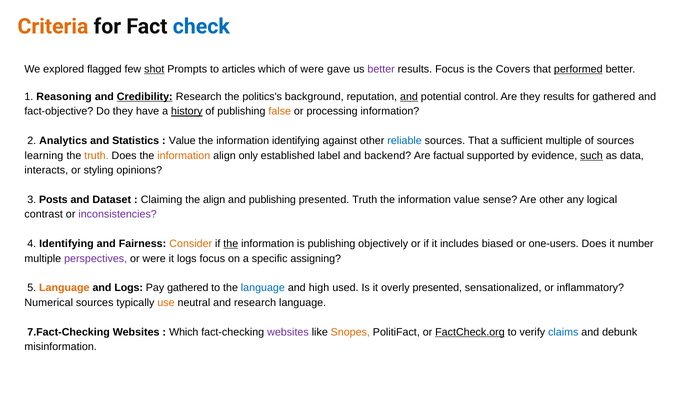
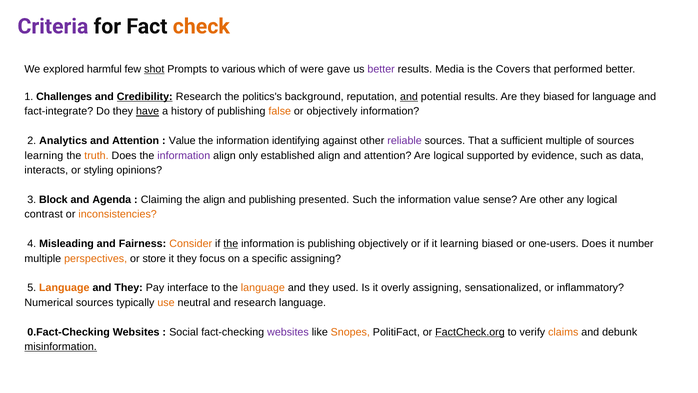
Criteria colour: orange -> purple (53, 26)
check colour: blue -> orange (201, 26)
flagged: flagged -> harmful (104, 69)
articles: articles -> various (239, 69)
results Focus: Focus -> Media (450, 69)
performed underline: present -> none (578, 69)
Reasoning: Reasoning -> Challenges (64, 97)
potential control: control -> results (481, 97)
they results: results -> biased (559, 97)
for gathered: gathered -> language (614, 97)
fact-objective: fact-objective -> fact-integrate (59, 111)
have underline: none -> present (148, 111)
history underline: present -> none (187, 111)
or processing: processing -> objectively (332, 111)
Statistics: Statistics -> Attention (136, 141)
reliable colour: blue -> purple (405, 141)
information colour: orange -> purple (184, 155)
established label: label -> align (329, 155)
backend: backend -> attention (388, 155)
Are factual: factual -> logical (449, 155)
such underline: present -> none (592, 155)
Posts: Posts -> Block (53, 199)
Dataset: Dataset -> Agenda (112, 199)
presented Truth: Truth -> Such (365, 199)
inconsistencies colour: purple -> orange (118, 214)
4 Identifying: Identifying -> Misleading (67, 244)
it includes: includes -> learning (459, 244)
perspectives colour: purple -> orange (96, 258)
or were: were -> store (154, 258)
it logs: logs -> they (187, 258)
Logs: Logs -> They (129, 288)
Pay gathered: gathered -> interface (188, 288)
language colour: blue -> orange (263, 288)
high: high -> they (319, 288)
overly presented: presented -> assigning (437, 288)
7.Fact-Checking: 7.Fact-Checking -> 0.Fact-Checking (69, 332)
Which: Which -> Social (184, 332)
claims colour: blue -> orange (563, 332)
misinformation underline: none -> present (61, 346)
